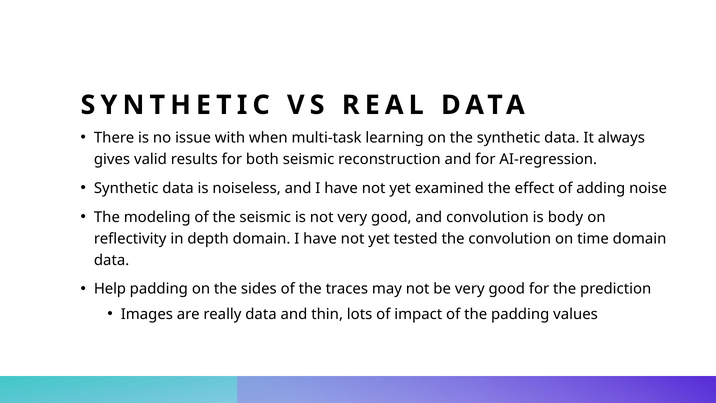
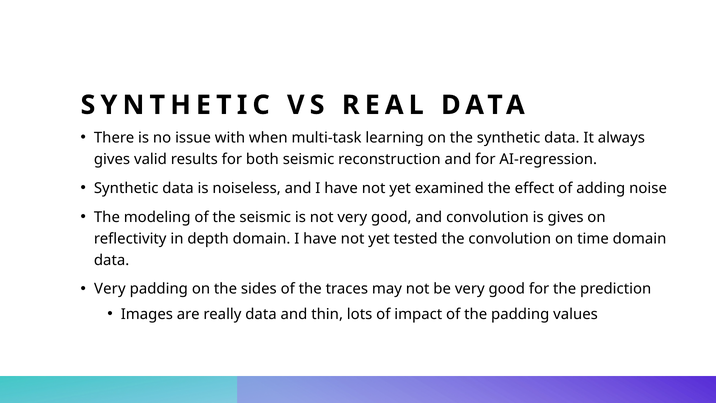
is body: body -> gives (566, 217)
Help: Help -> Very (110, 289)
